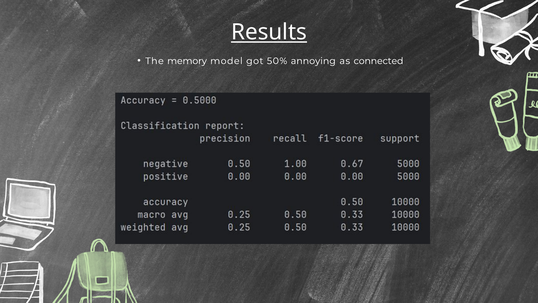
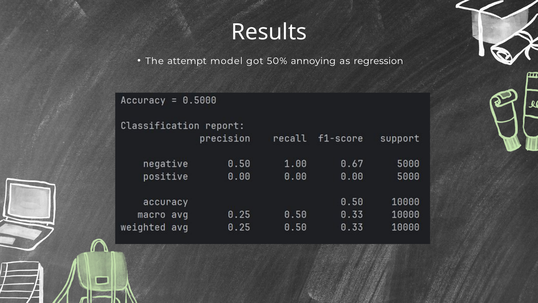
Results underline: present -> none (269, 32)
memory: memory -> attempt (187, 61)
connected: connected -> regression (378, 61)
